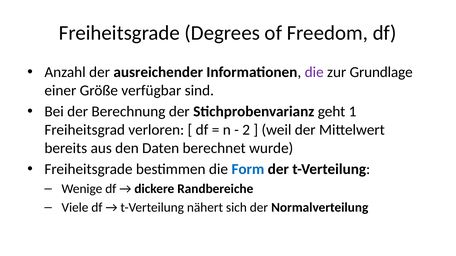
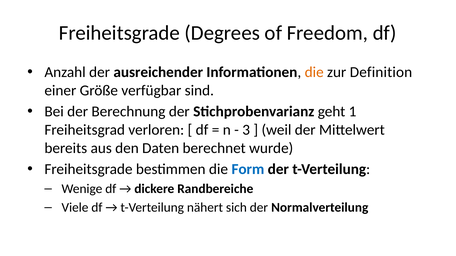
die colour: purple -> orange (314, 72)
Grundlage: Grundlage -> Definition (381, 72)
2: 2 -> 3 (246, 130)
